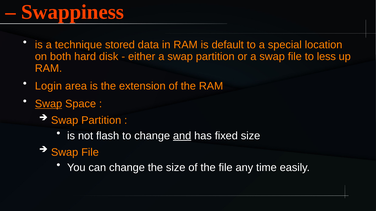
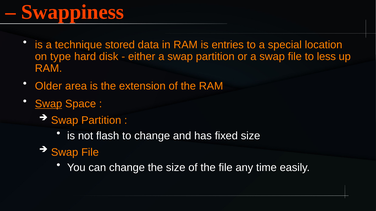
default: default -> entries (228, 45)
both: both -> type (61, 57)
Login: Login -> Older (48, 86)
and underline: present -> none (182, 136)
